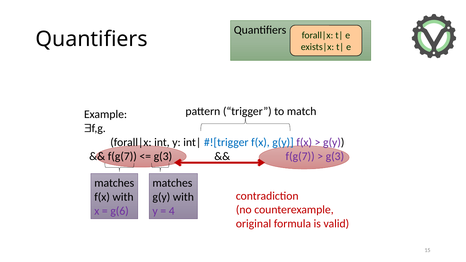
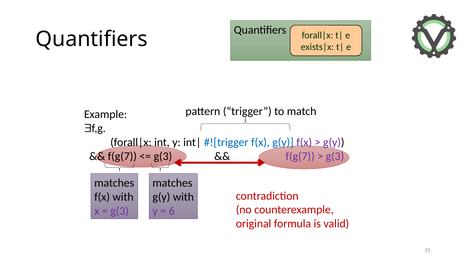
g(6: g(6 -> g(3 (120, 211)
4: 4 -> 6 (172, 211)
